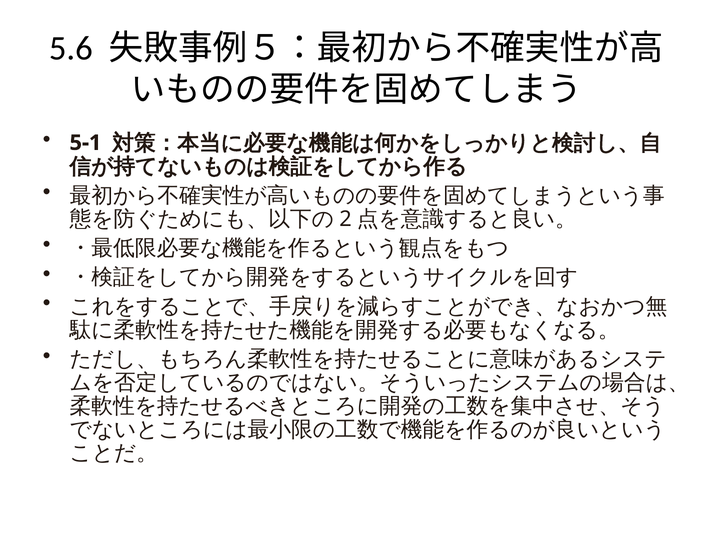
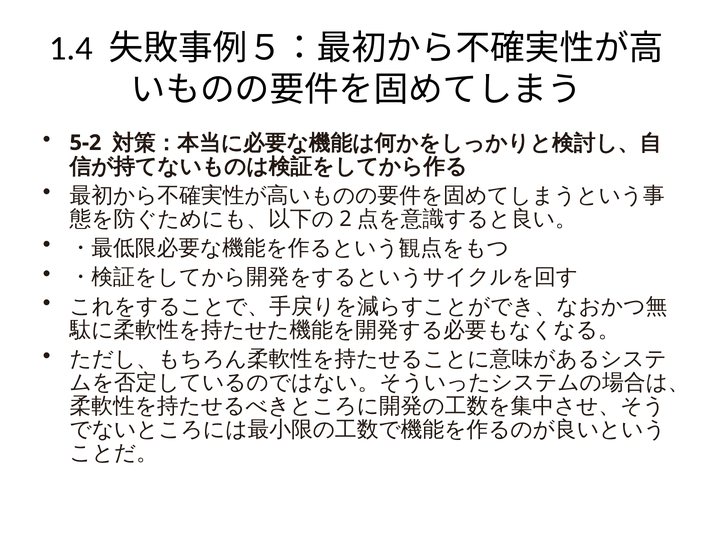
5.6: 5.6 -> 1.4 (71, 48)
5-1: 5-1 -> 5-2 (85, 143)
